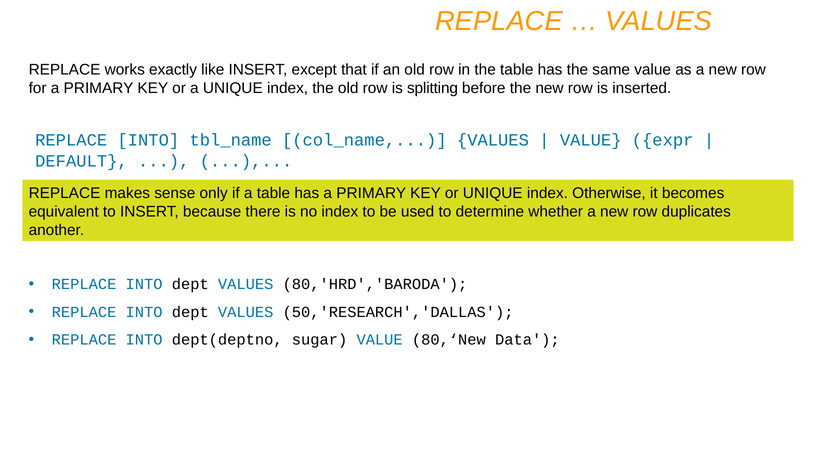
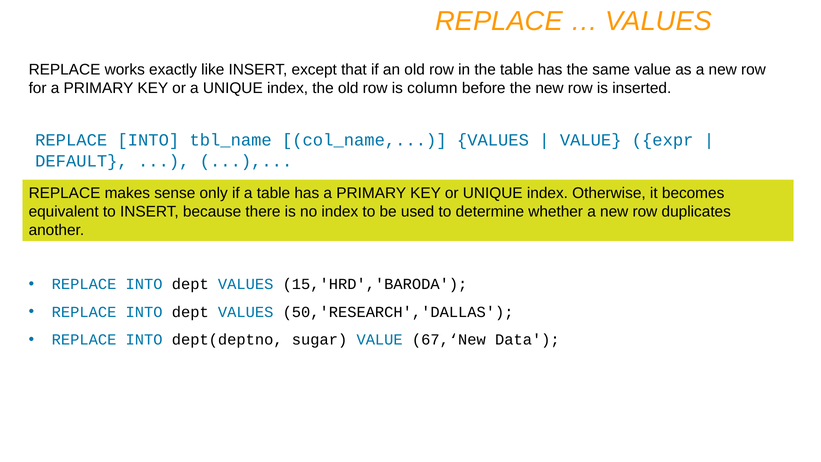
splitting: splitting -> column (432, 88)
80,'HRD','BARODA: 80,'HRD','BARODA -> 15,'HRD','BARODA (375, 284)
80,‘New: 80,‘New -> 67,‘New (449, 340)
